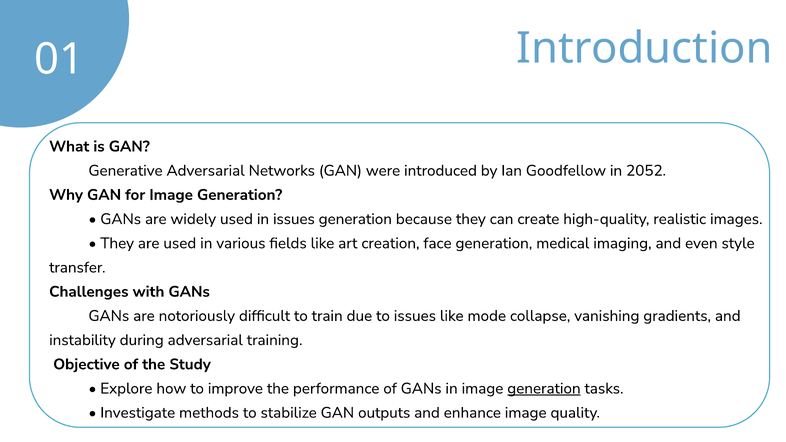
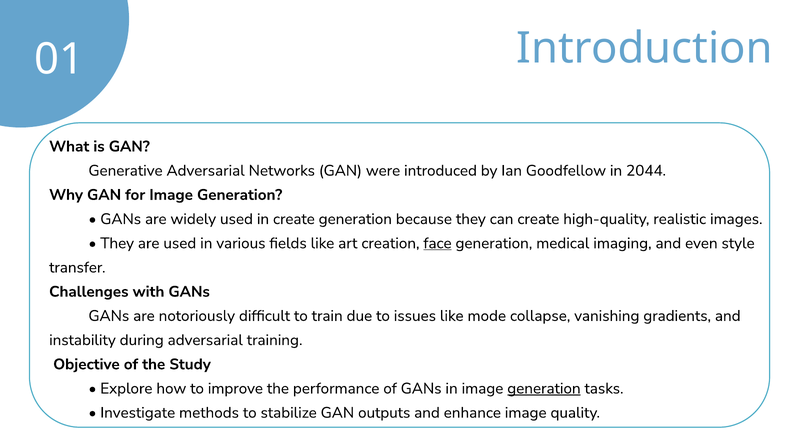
2052: 2052 -> 2044 (646, 171)
in issues: issues -> create (294, 219)
face underline: none -> present (438, 243)
